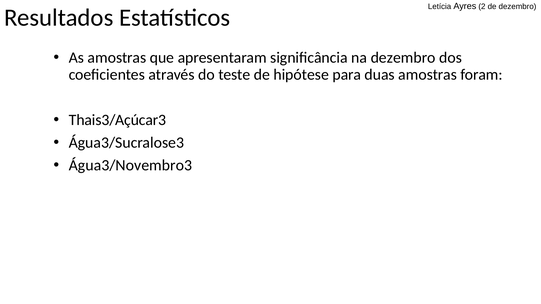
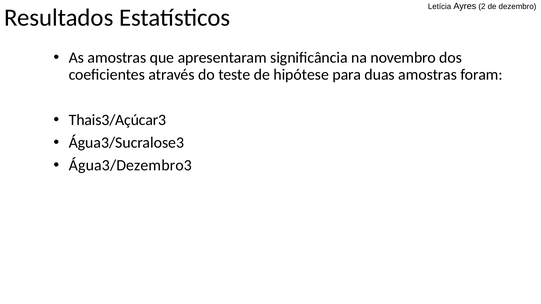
na dezembro: dezembro -> novembro (403, 58)
Água3/Novembro3: Água3/Novembro3 -> Água3/Dezembro3 (130, 165)
